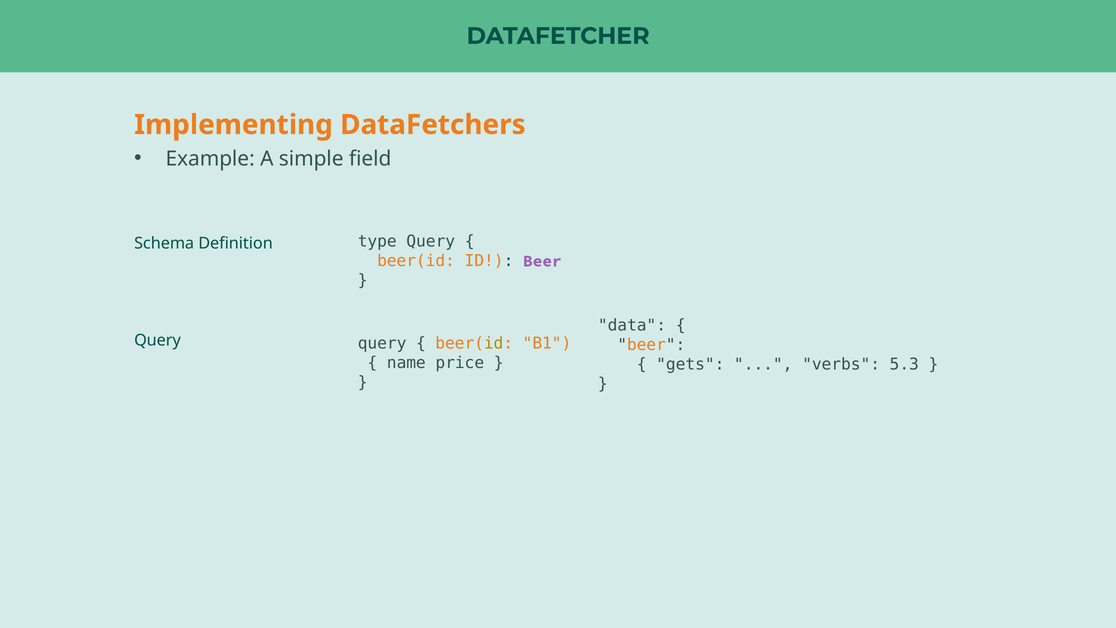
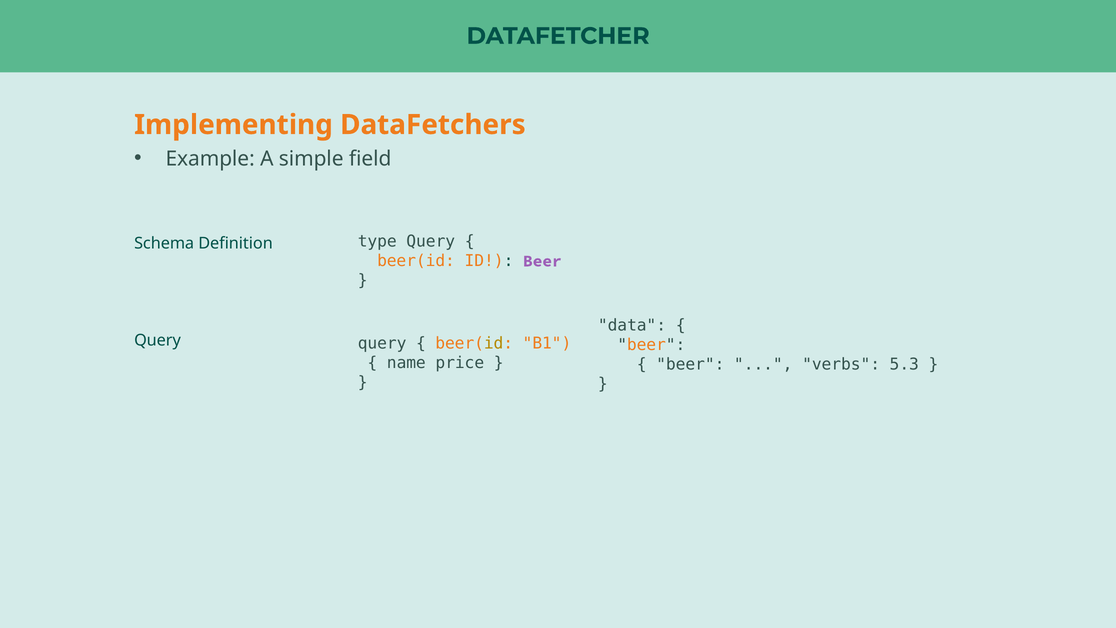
gets: gets -> beer (690, 364)
